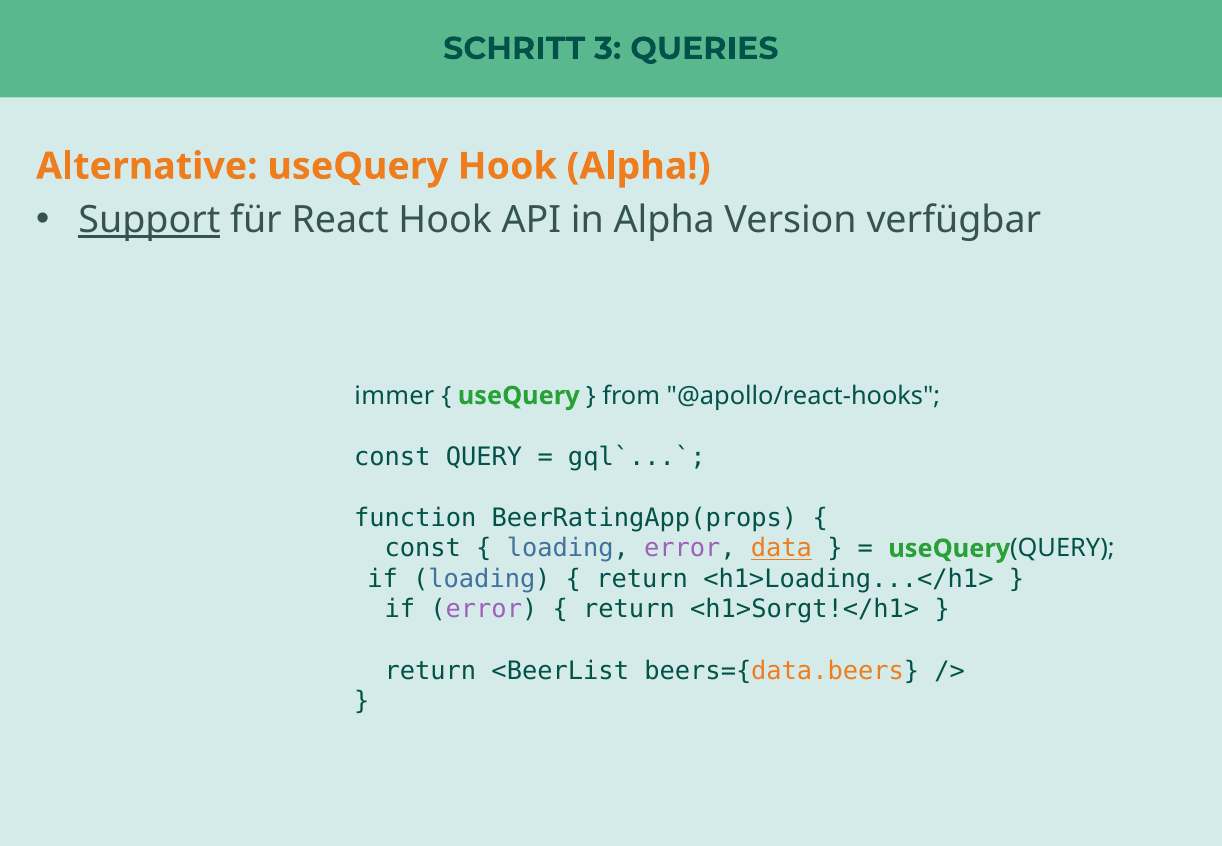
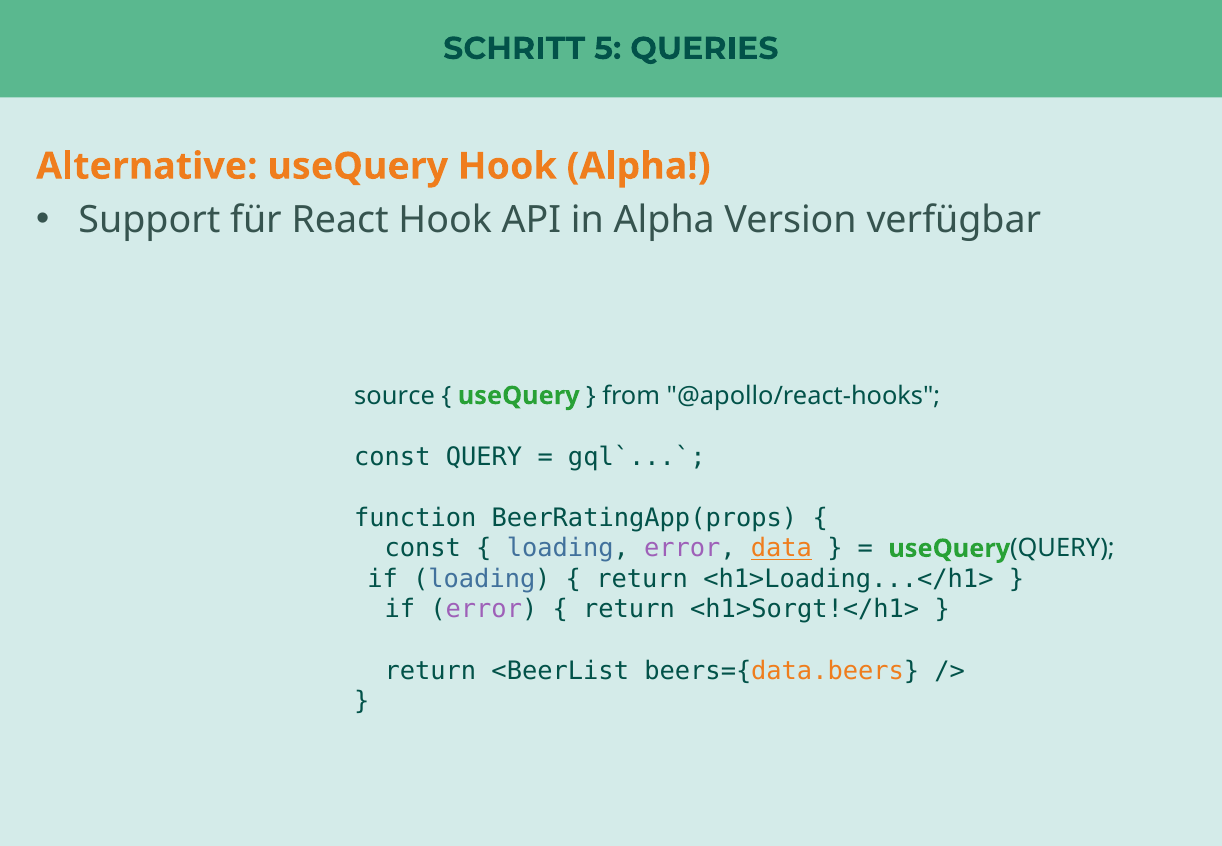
3: 3 -> 5 (608, 48)
Support underline: present -> none (149, 220)
immer: immer -> source (395, 396)
